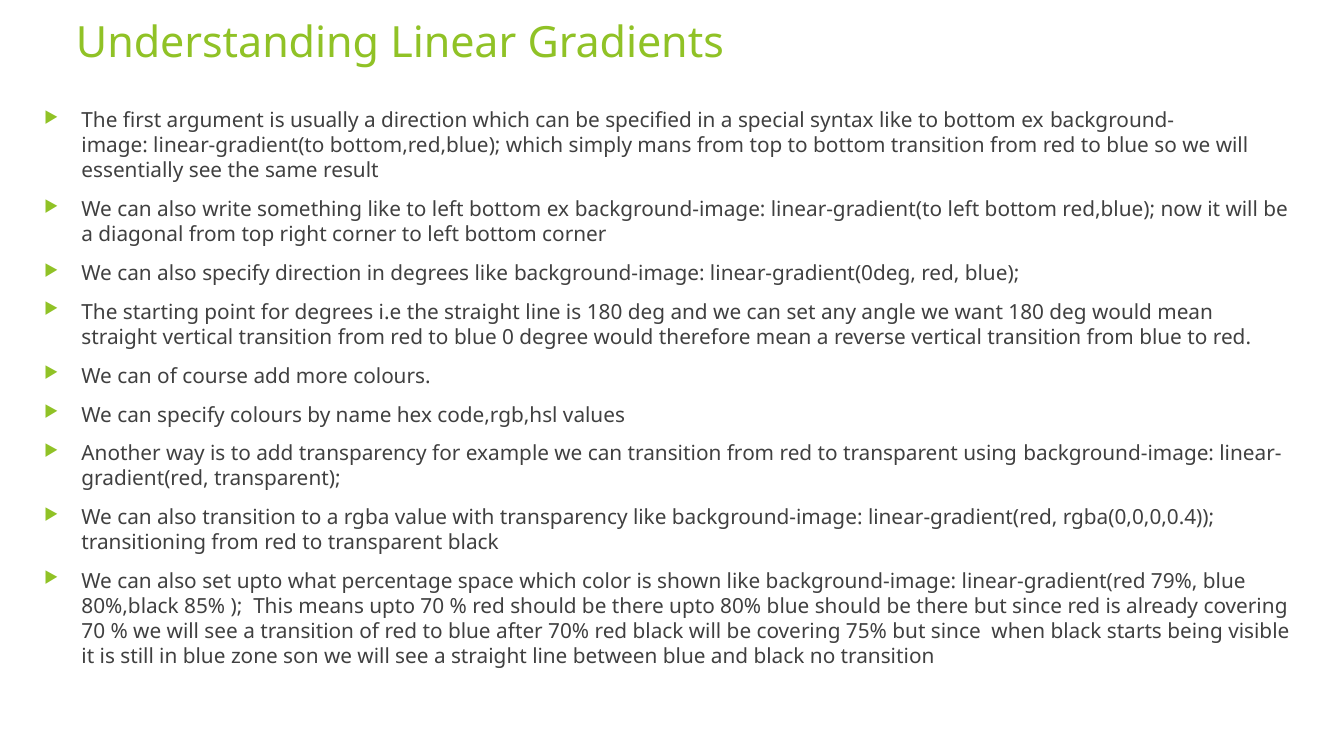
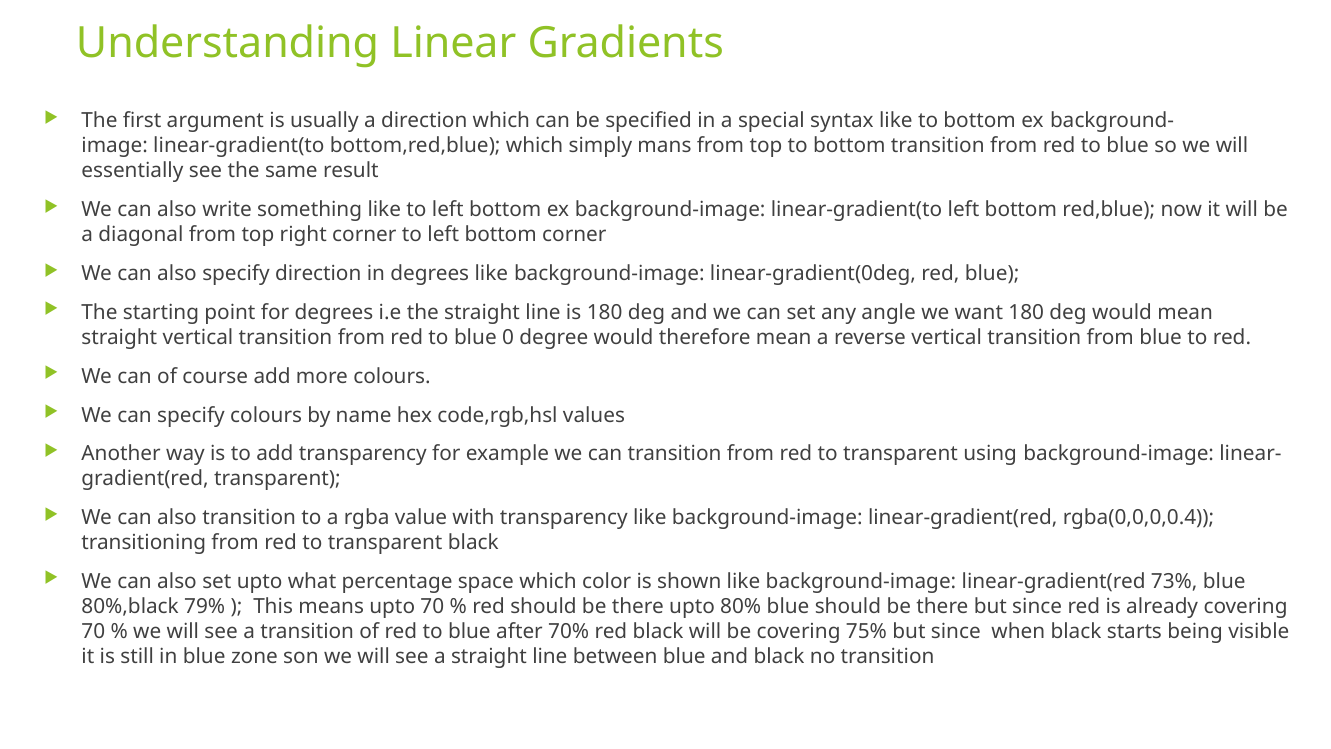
79%: 79% -> 73% (1174, 581)
85%: 85% -> 79% (205, 606)
